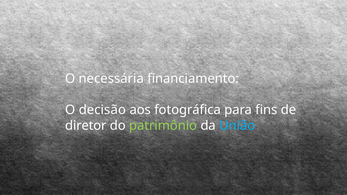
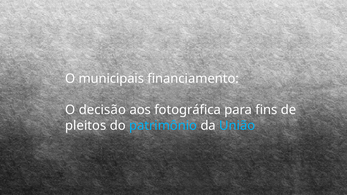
necessária: necessária -> municipais (111, 79)
diretor: diretor -> pleitos (86, 126)
patrimônio colour: light green -> light blue (163, 126)
